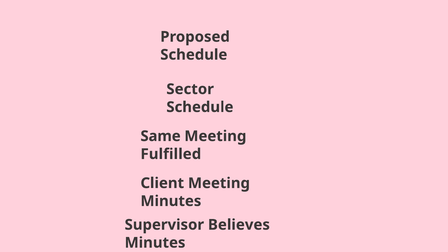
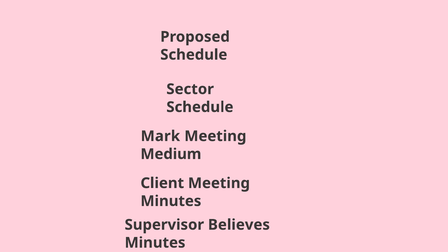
Same: Same -> Mark (160, 136)
Fulfilled: Fulfilled -> Medium (171, 154)
